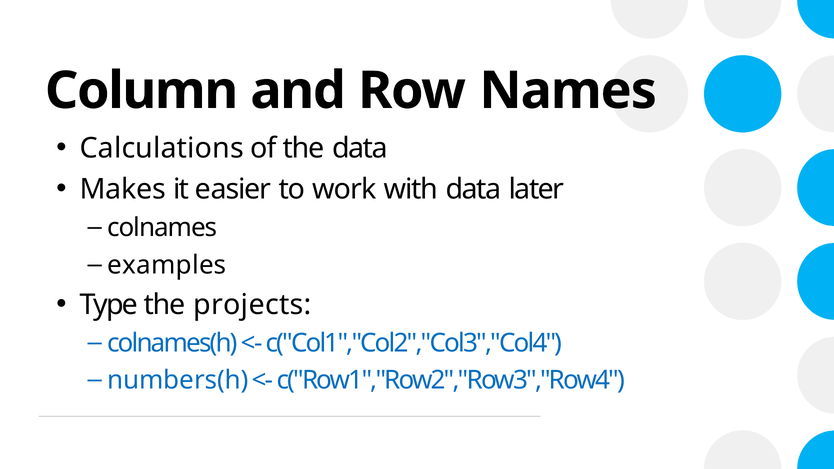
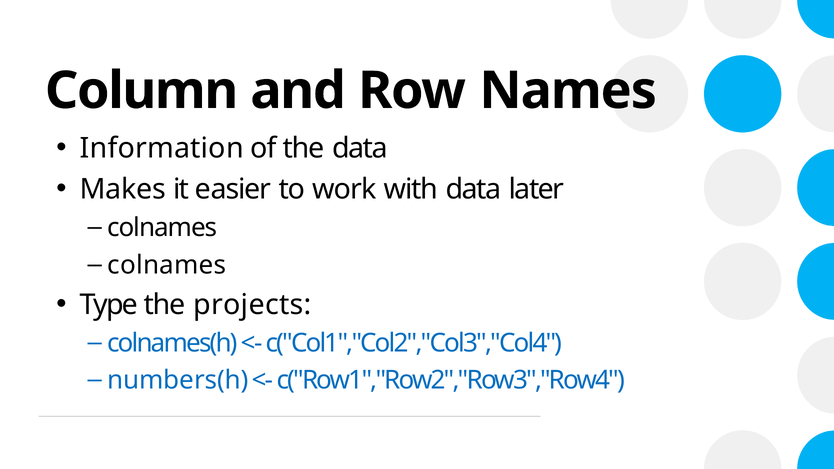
Calculations: Calculations -> Information (162, 148)
examples: examples -> colnames (167, 265)
